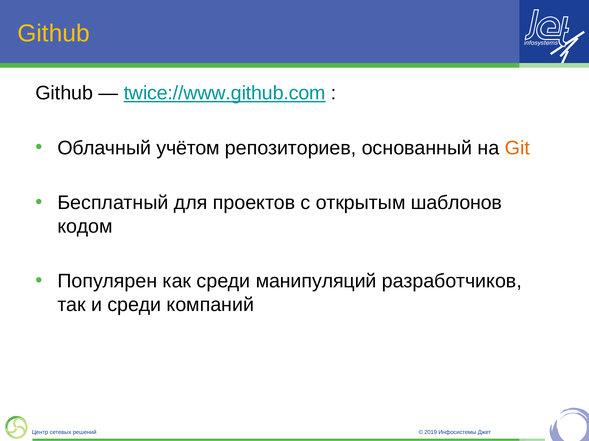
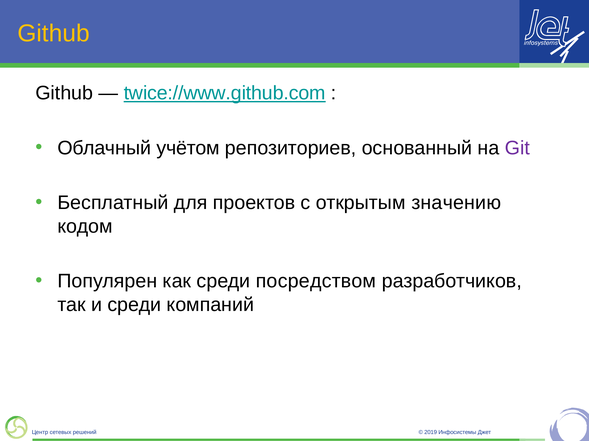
Git colour: orange -> purple (517, 148)
шаблонов: шаблонов -> значению (456, 203)
манипуляций: манипуляций -> посредством (316, 282)
